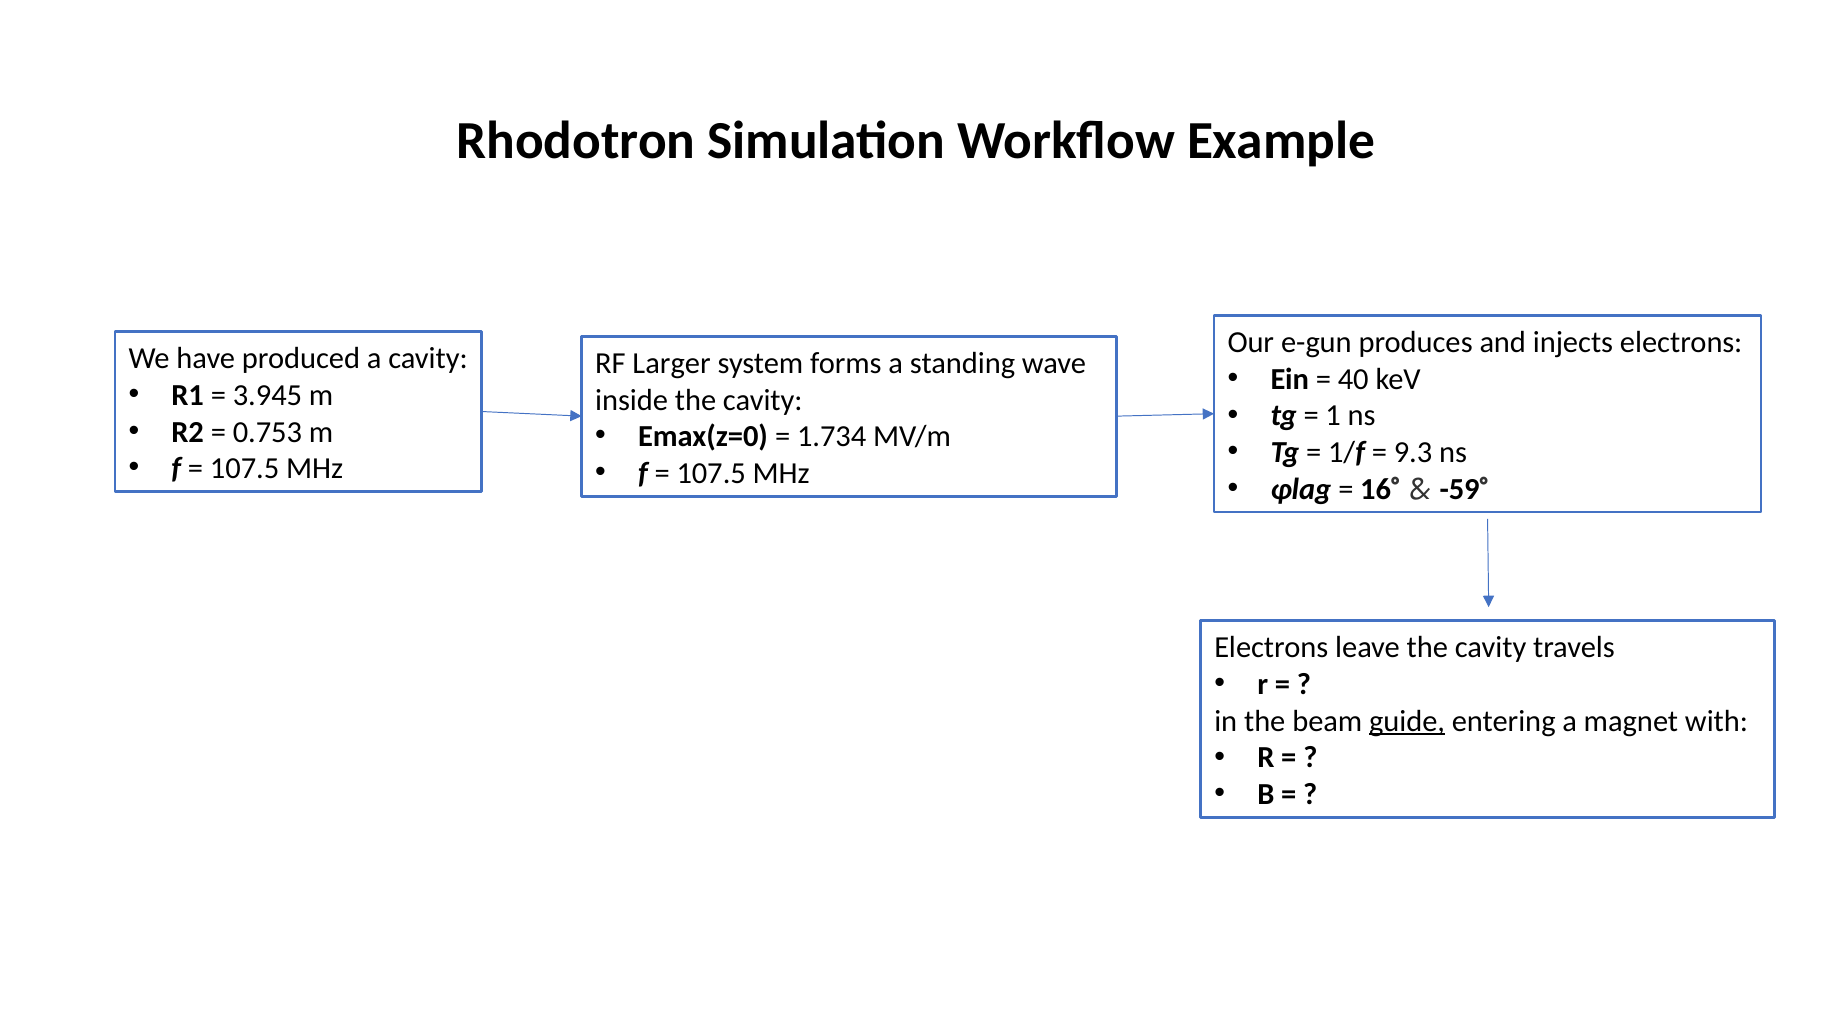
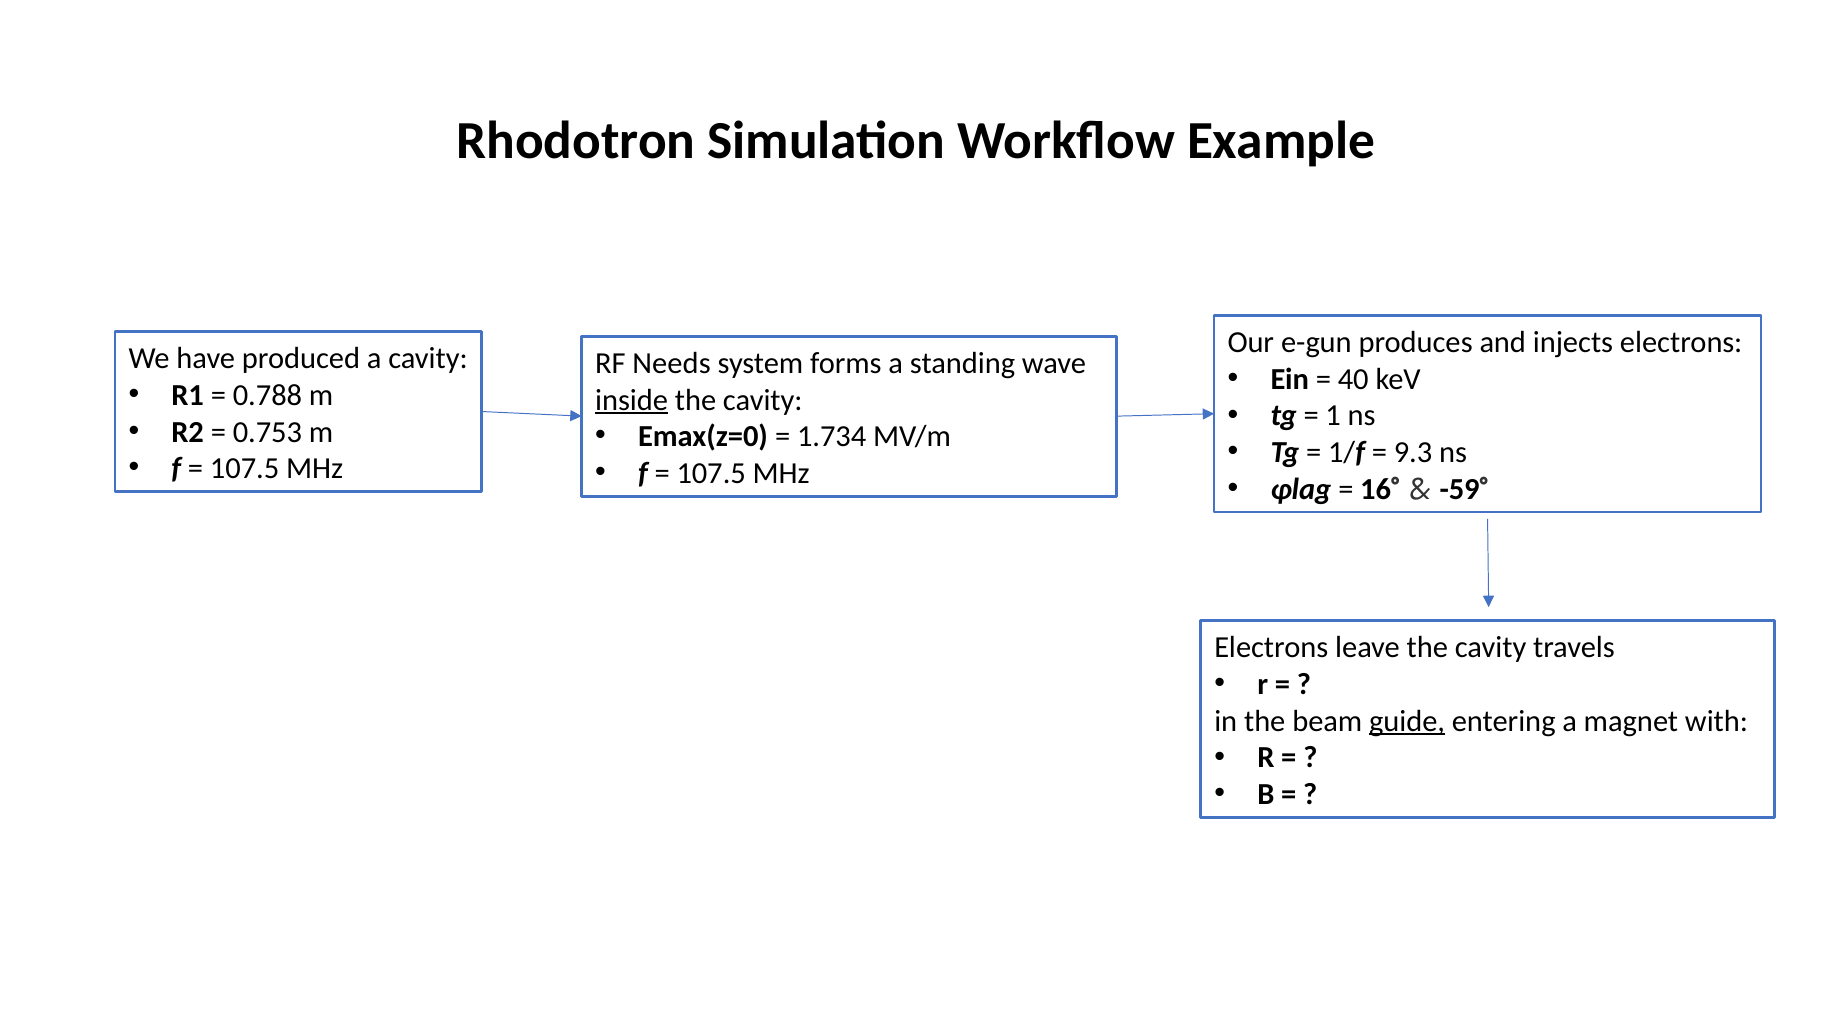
Larger: Larger -> Needs (672, 363)
3.945: 3.945 -> 0.788 (267, 395)
inside underline: none -> present (632, 400)
